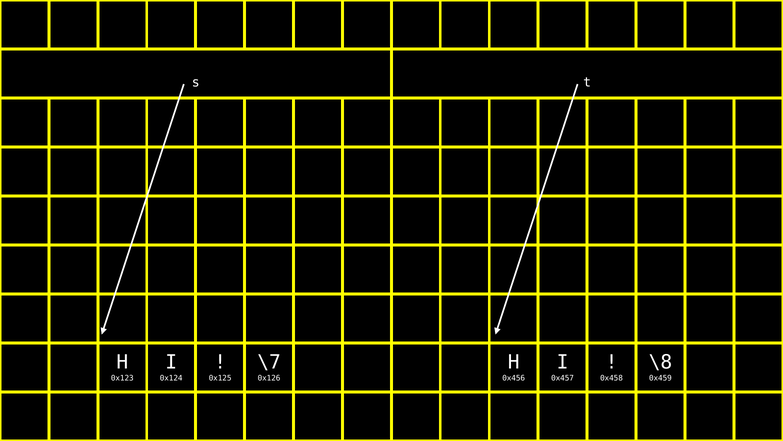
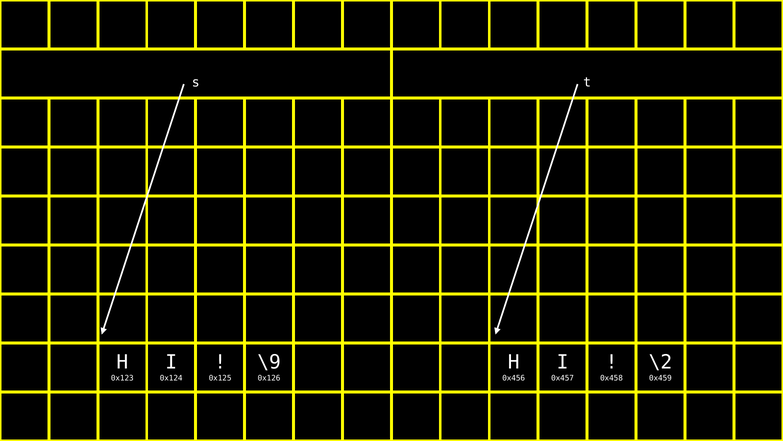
\7: \7 -> \9 (269, 362)
\8: \8 -> \2 (660, 362)
